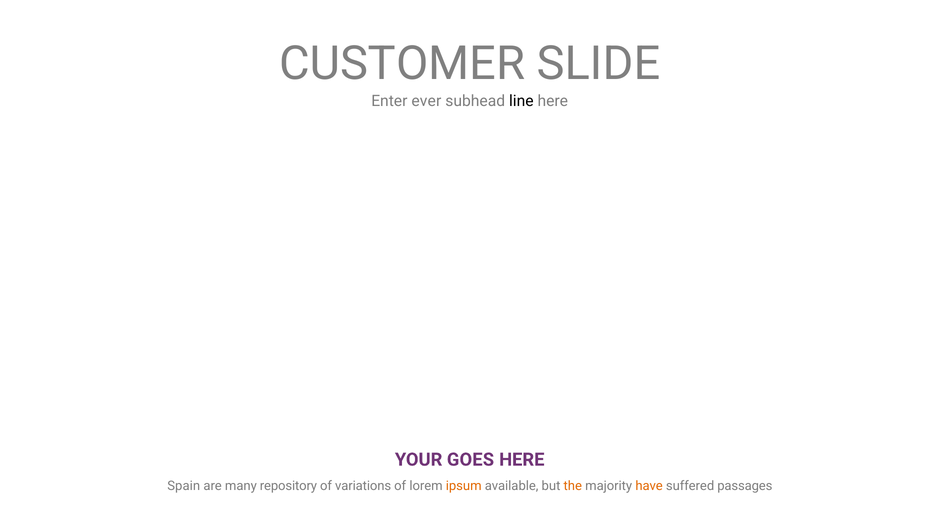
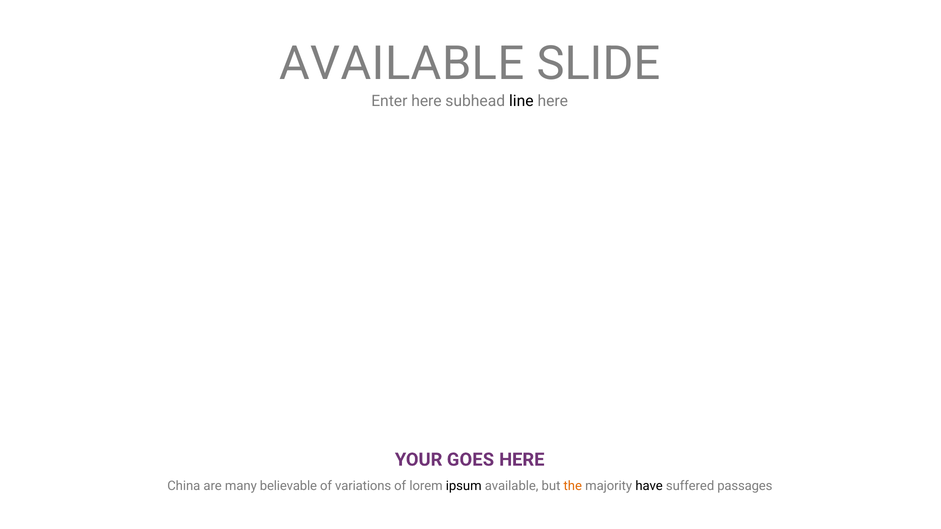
CUSTOMER: CUSTOMER -> AVAILABLE (402, 64)
Enter ever: ever -> here (427, 101)
Spain: Spain -> China (184, 486)
repository: repository -> believable (288, 486)
ipsum colour: orange -> black (464, 486)
have colour: orange -> black (649, 486)
